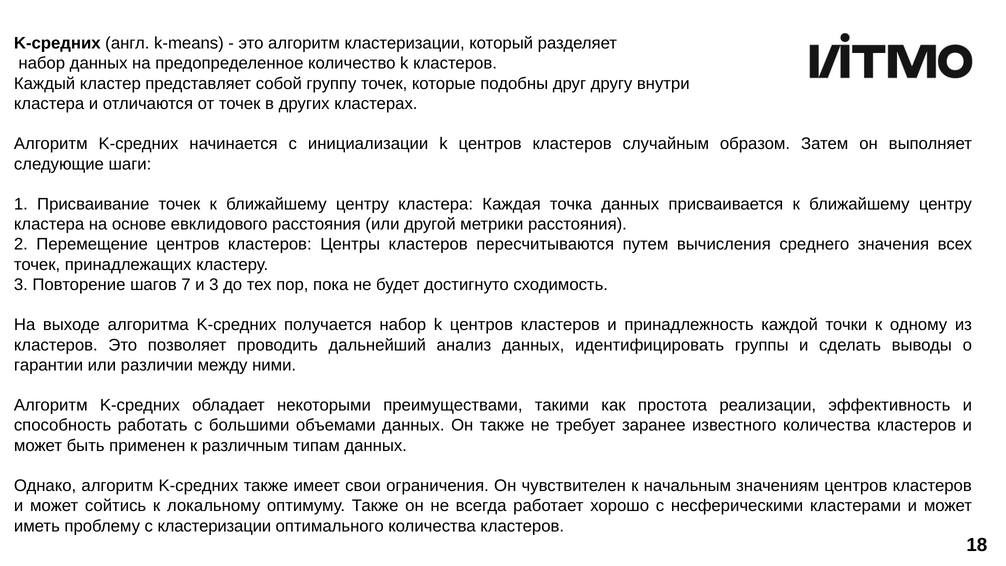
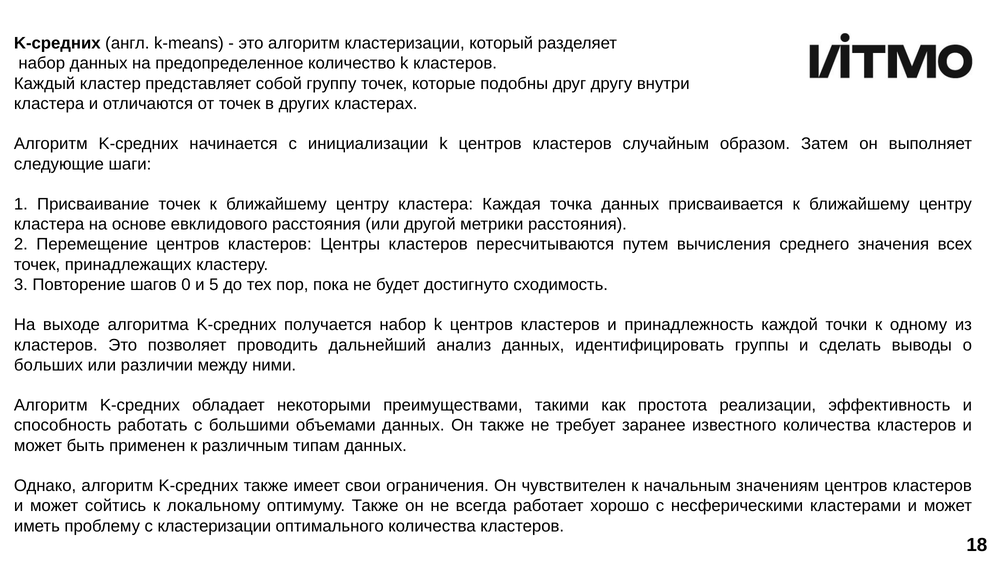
7: 7 -> 0 (186, 285)
и 3: 3 -> 5 (214, 285)
гарантии: гарантии -> больших (48, 365)
